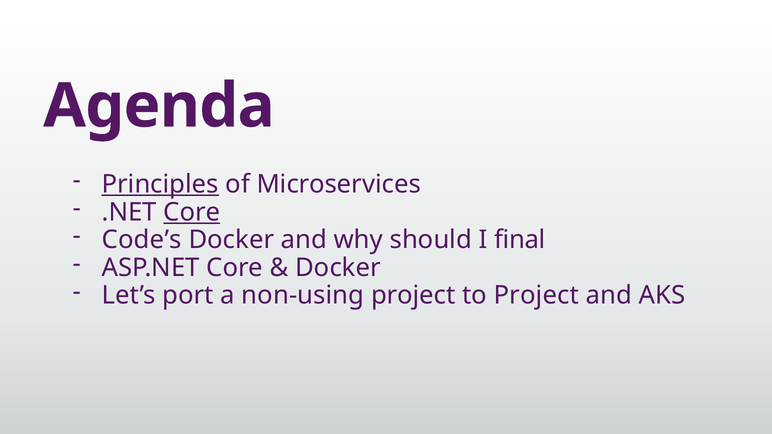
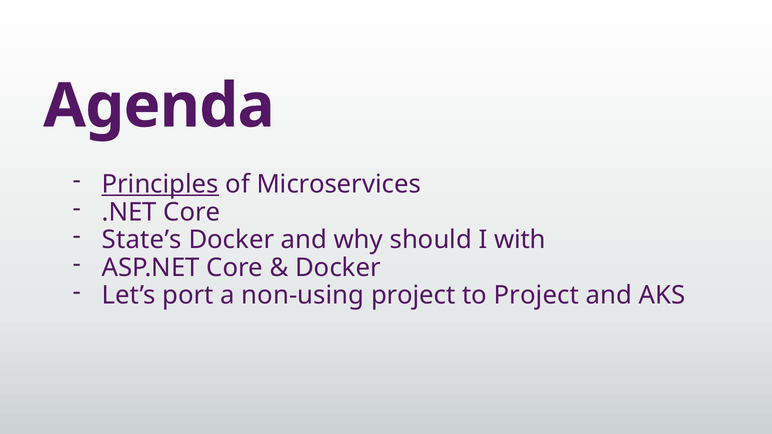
Core underline: present -> none (192, 212)
Code’s: Code’s -> State’s (142, 240)
final: final -> with (520, 240)
